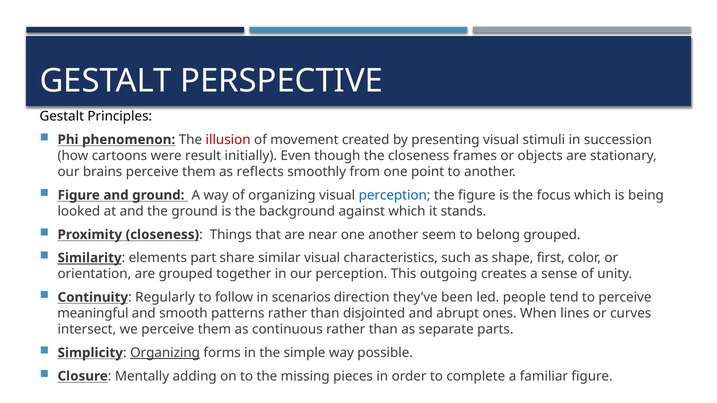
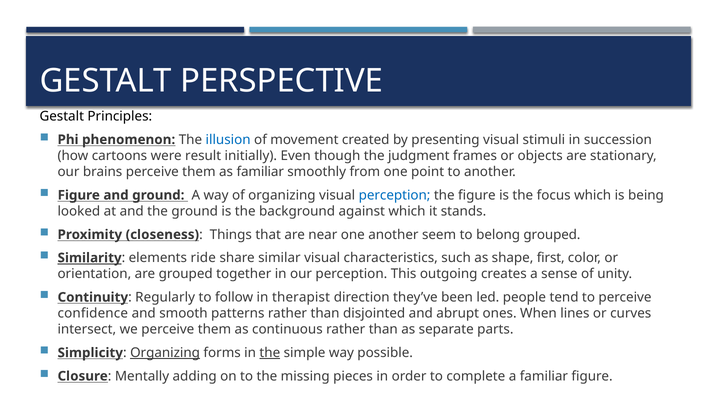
illusion colour: red -> blue (228, 140)
the closeness: closeness -> judgment (419, 156)
as reflects: reflects -> familiar (260, 172)
part: part -> ride (203, 258)
scenarios: scenarios -> therapist (301, 298)
meaningful: meaningful -> confidence (93, 314)
the underline: none -> present (270, 353)
